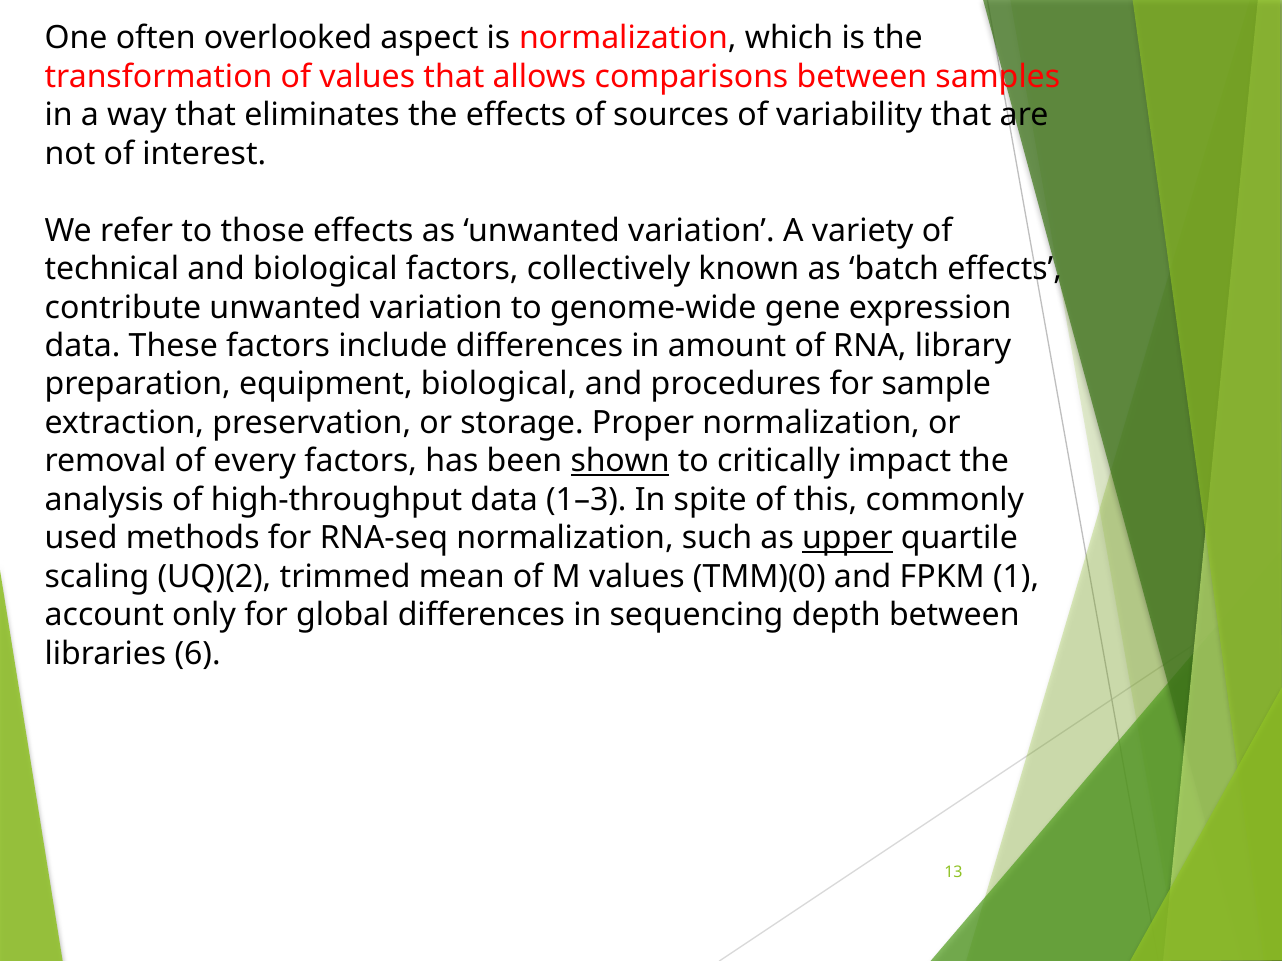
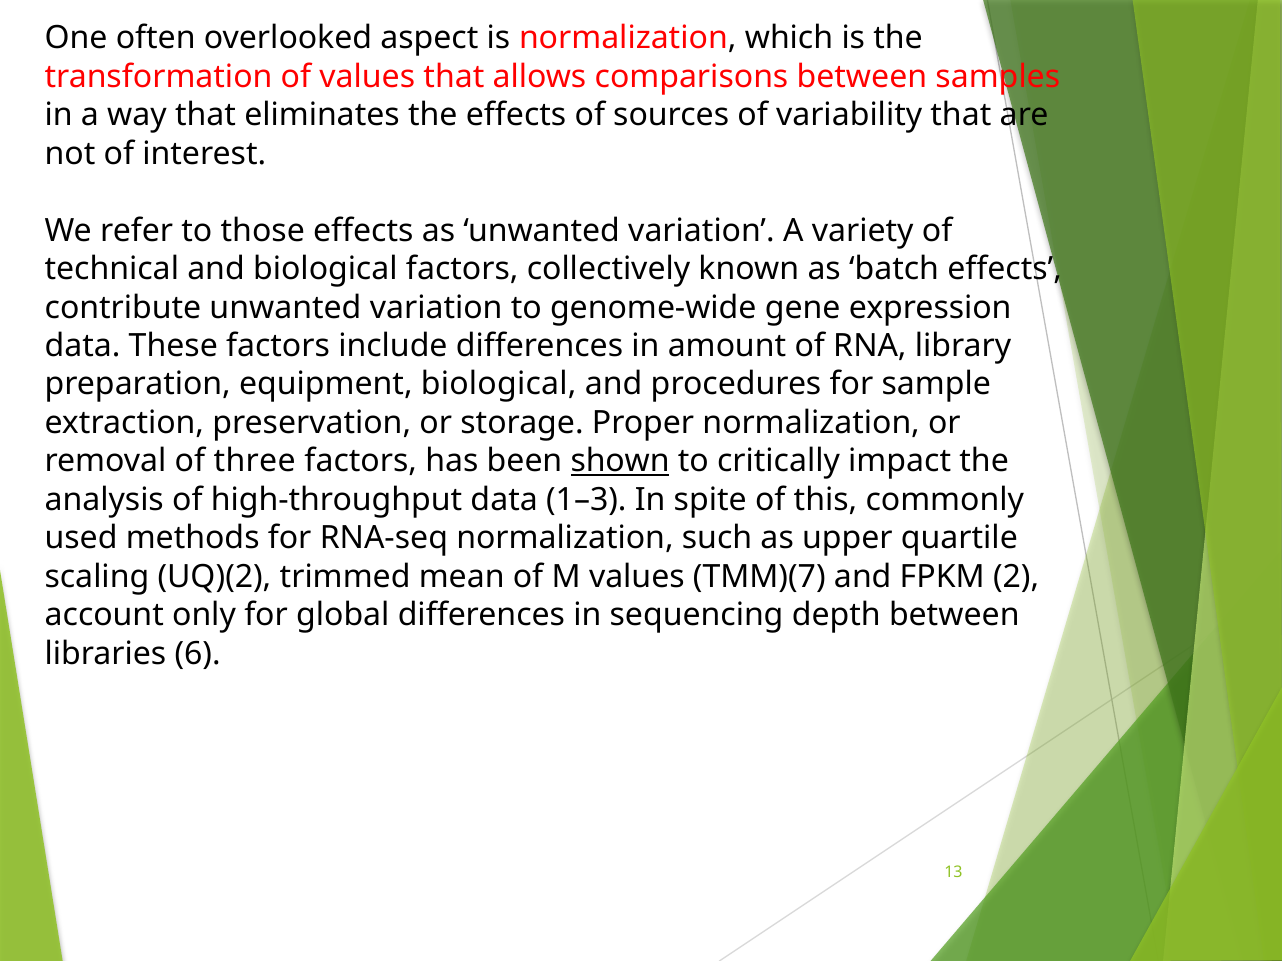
every: every -> three (255, 461)
upper underline: present -> none (847, 538)
TMM)(0: TMM)(0 -> TMM)(7 (759, 577)
1: 1 -> 2 (1016, 577)
